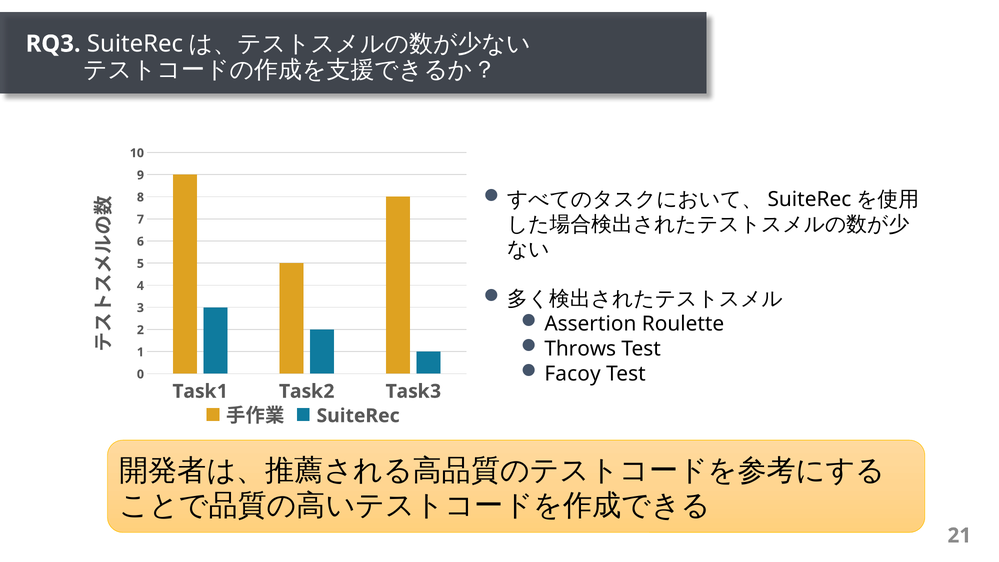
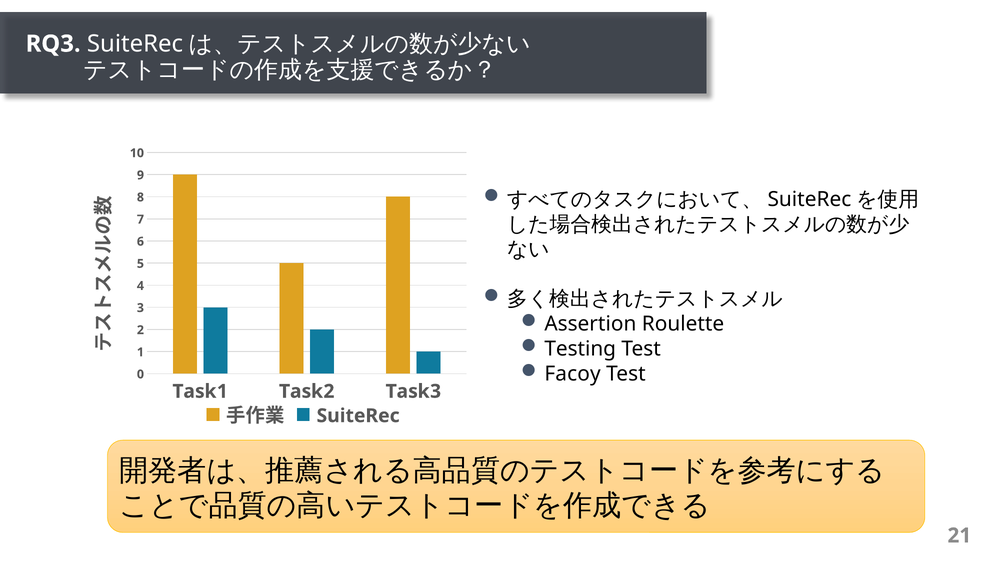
Throws: Throws -> Testing (580, 349)
